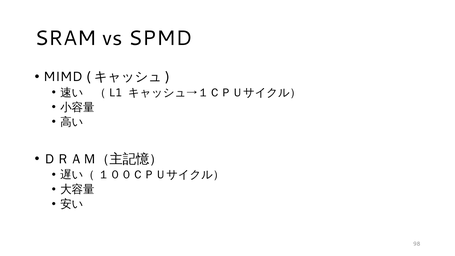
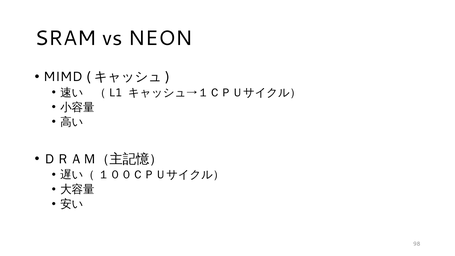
SPMD: SPMD -> NEON (160, 38)
